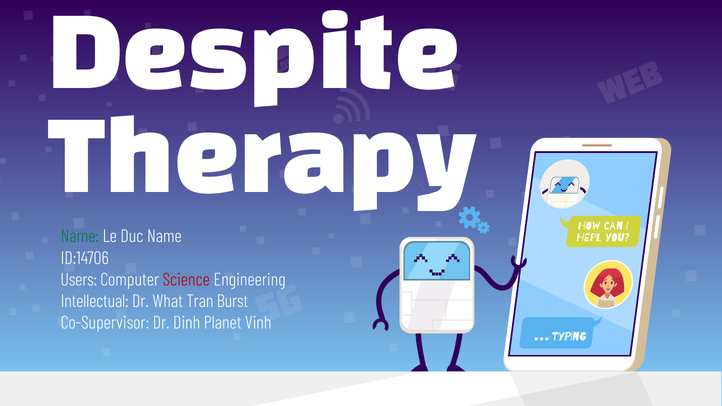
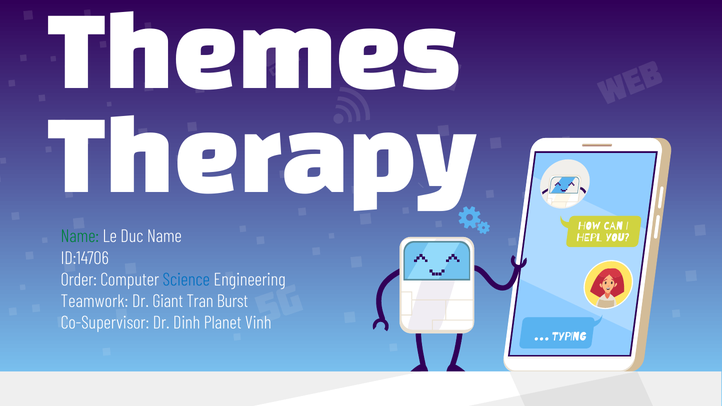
Despite: Despite -> Themes (254, 57)
Users: Users -> Order (79, 280)
Science colour: red -> blue (186, 280)
Intellectual: Intellectual -> Teamwork (94, 301)
What: What -> Giant (168, 301)
